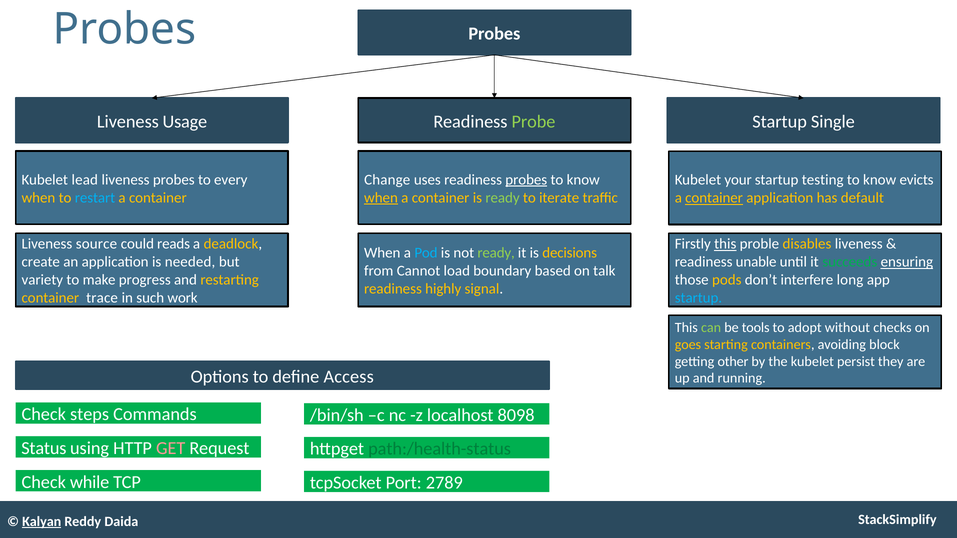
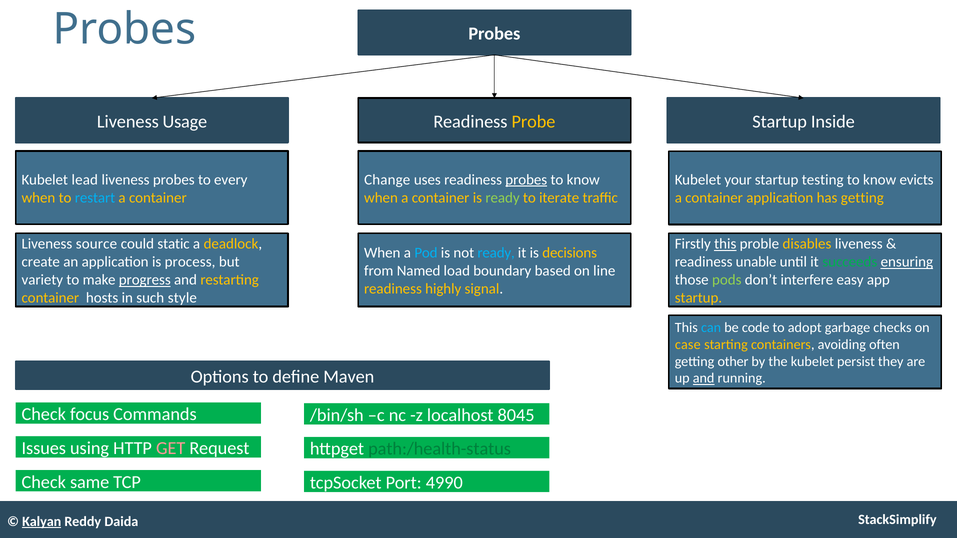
Probe colour: light green -> yellow (533, 122)
Single: Single -> Inside (833, 122)
when underline: present -> none (381, 198)
container underline: present -> none (714, 198)
has default: default -> getting (862, 198)
reads: reads -> static (174, 244)
ready colour: light green -> light blue (496, 253)
needed: needed -> process (190, 262)
Cannot: Cannot -> Named (419, 271)
talk: talk -> line (604, 271)
progress underline: none -> present (145, 280)
pods colour: yellow -> light green (727, 280)
long: long -> easy (850, 280)
trace: trace -> hosts (102, 298)
work: work -> style (182, 298)
startup colour: light blue -> yellow (698, 298)
can colour: light green -> light blue (711, 328)
tools: tools -> code (756, 328)
without: without -> garbage (848, 328)
goes: goes -> case (688, 345)
block: block -> often (884, 345)
Access: Access -> Maven (349, 377)
and underline: none -> present (704, 379)
steps: steps -> focus (90, 415)
8098: 8098 -> 8045 (516, 415)
Status: Status -> Issues (44, 448)
while: while -> same (90, 482)
2789: 2789 -> 4990 (444, 483)
